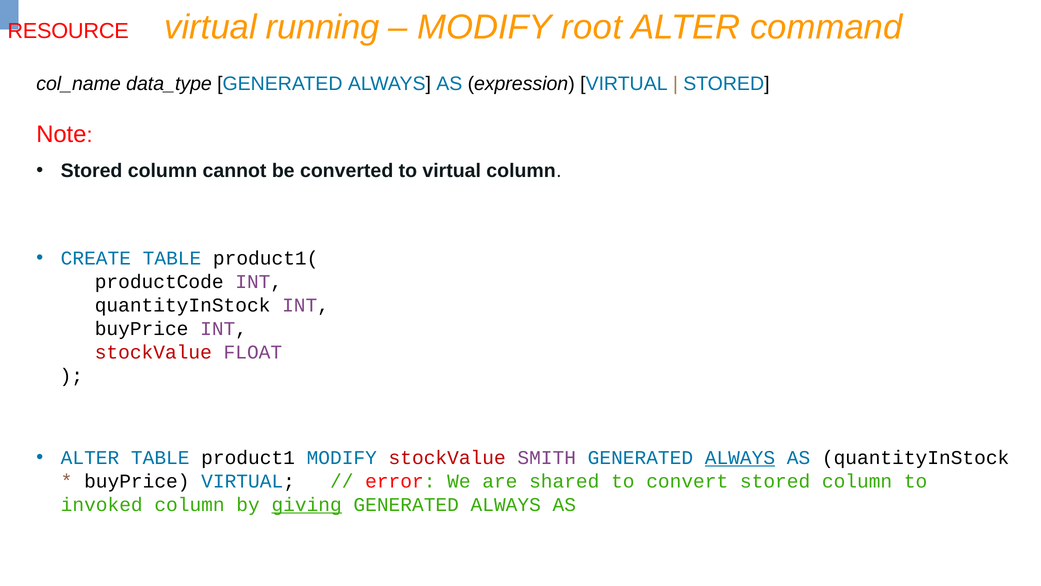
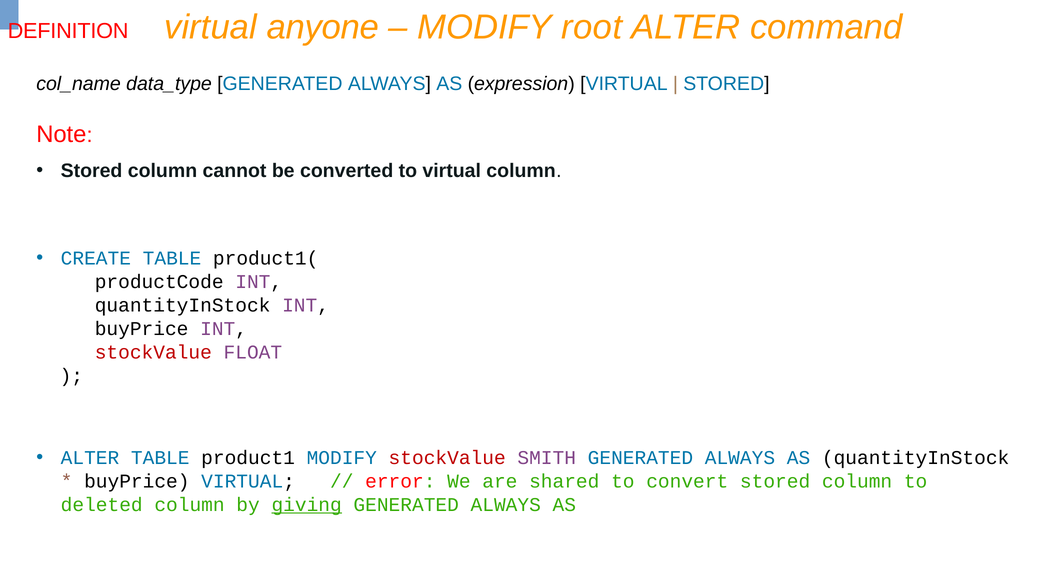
running: running -> anyone (323, 27)
RESOURCE: RESOURCE -> DEFINITION (68, 31)
ALWAYS underline: present -> none (740, 457)
invoked: invoked -> deleted (102, 504)
